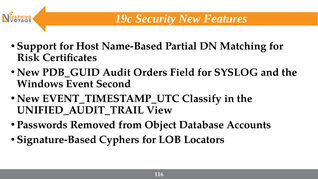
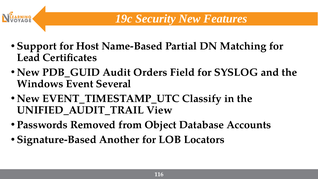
Risk: Risk -> Lead (29, 58)
Second: Second -> Several (114, 84)
Cyphers: Cyphers -> Another (119, 140)
